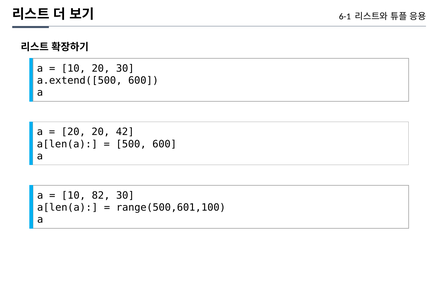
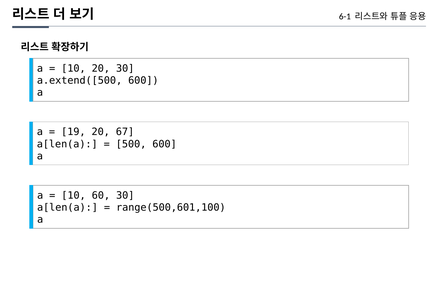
20: 20 -> 19 (73, 132)
42: 42 -> 67 (125, 132)
82: 82 -> 60 (101, 196)
